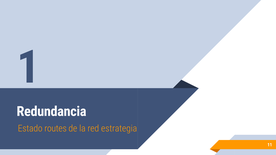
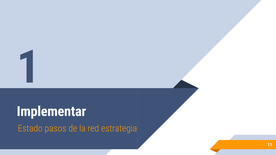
Redundancia: Redundancia -> Implementar (51, 112)
routes: routes -> pasos (55, 129)
